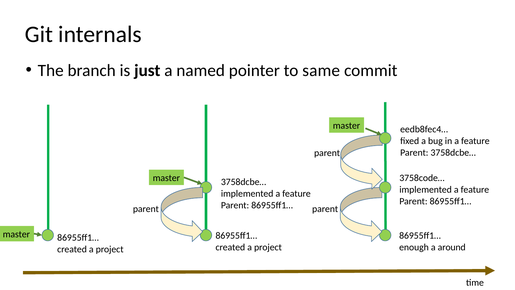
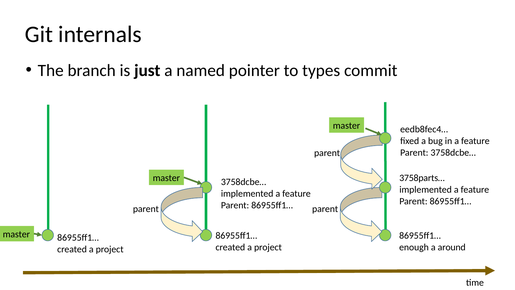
same: same -> types (321, 70)
3758code…: 3758code… -> 3758parts… (422, 178)
